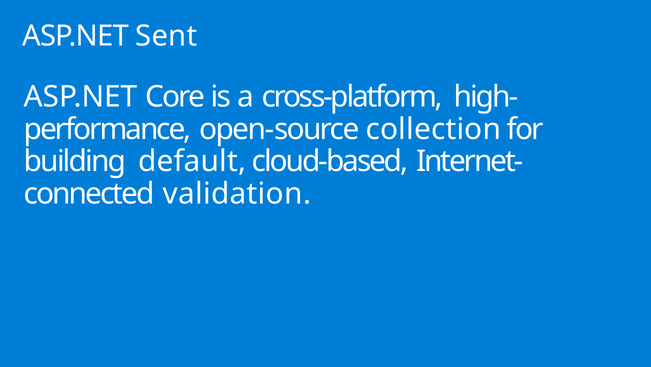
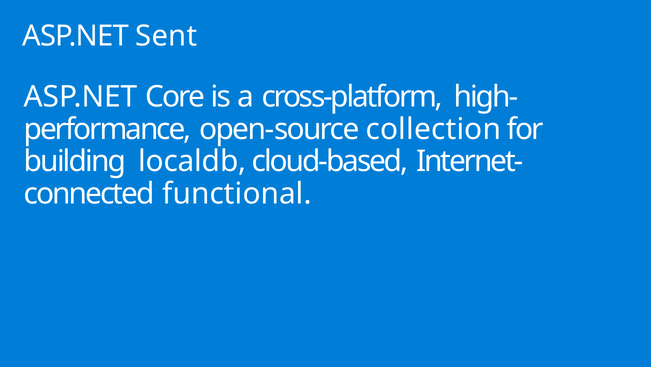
default: default -> localdb (192, 161)
validation: validation -> functional (237, 193)
